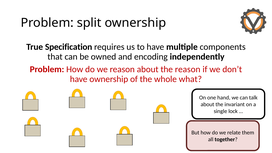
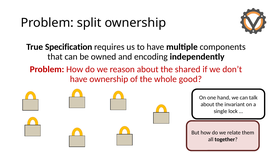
the reason: reason -> shared (188, 69)
what: what -> good (190, 79)
